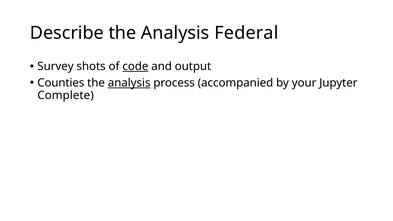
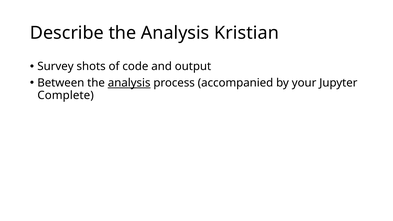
Federal: Federal -> Kristian (246, 33)
code underline: present -> none (135, 66)
Counties: Counties -> Between (61, 83)
